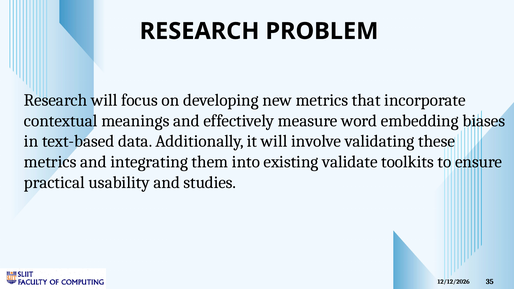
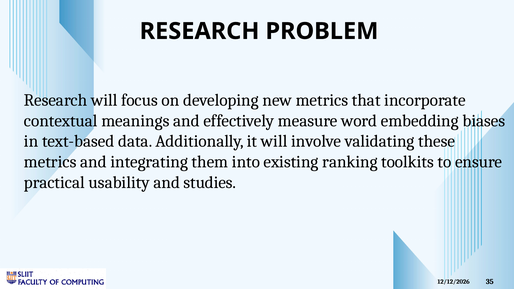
validate: validate -> ranking (350, 162)
